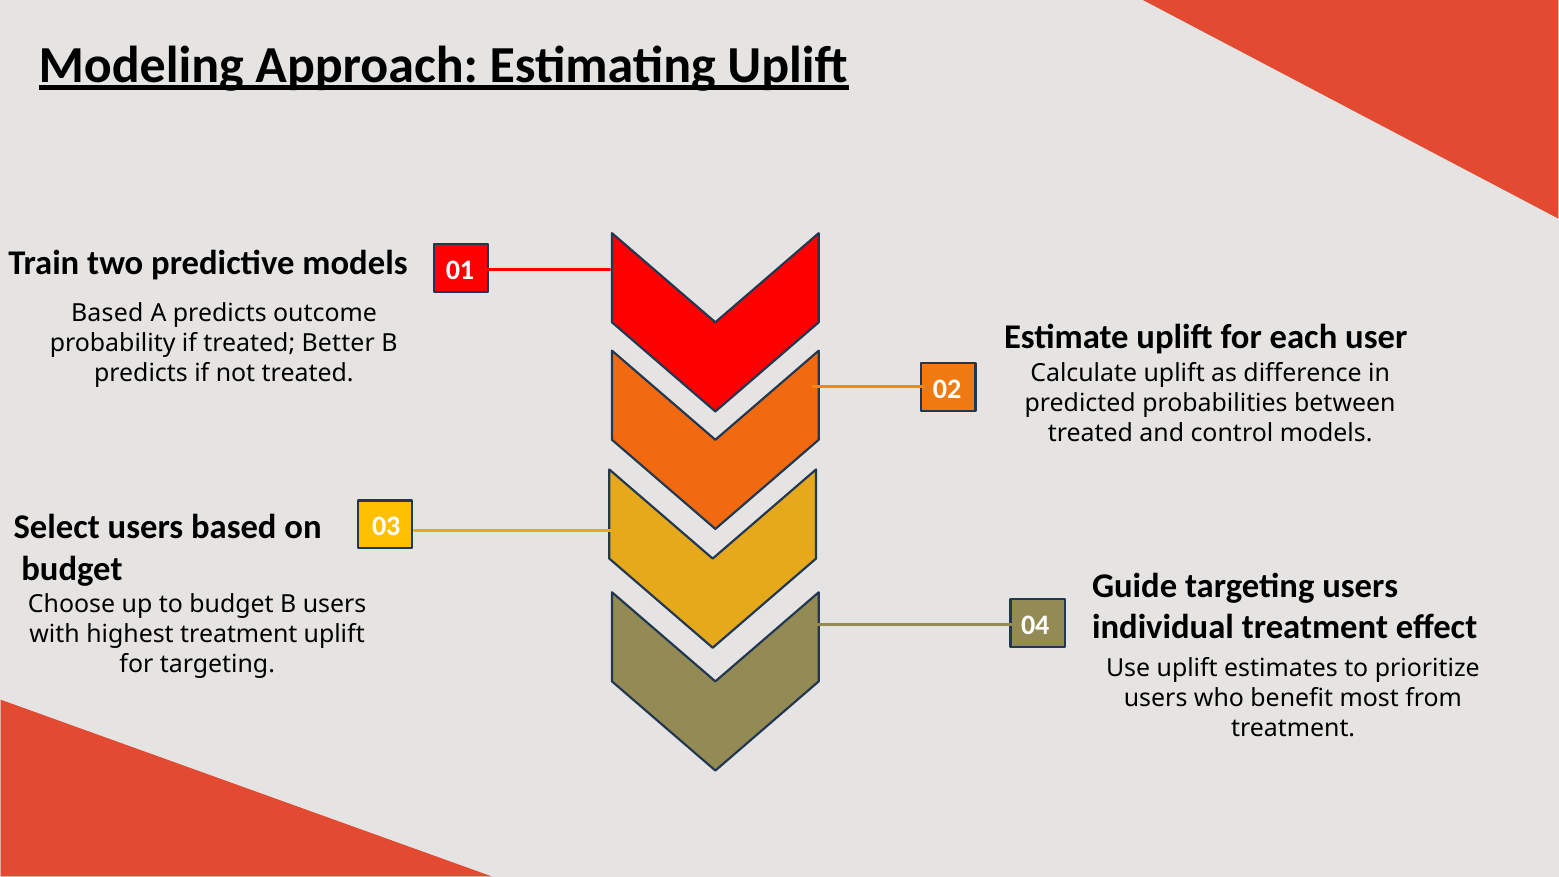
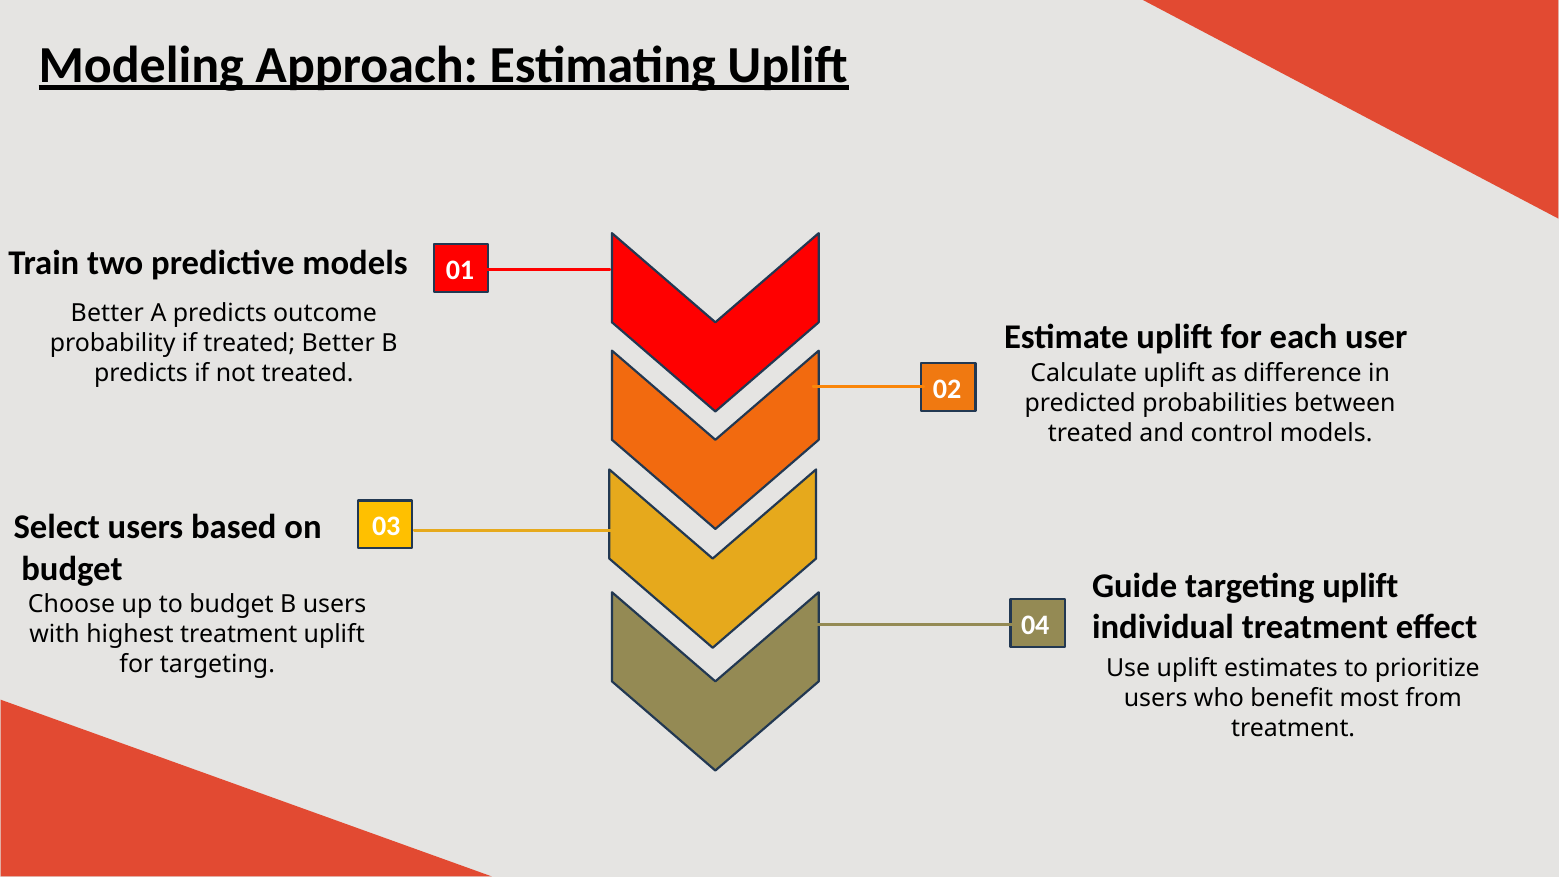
Based: Based -> Better (107, 313)
targeting users: users -> uplift (1360, 586)
